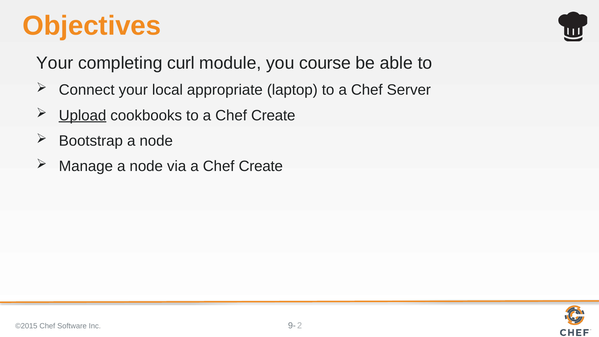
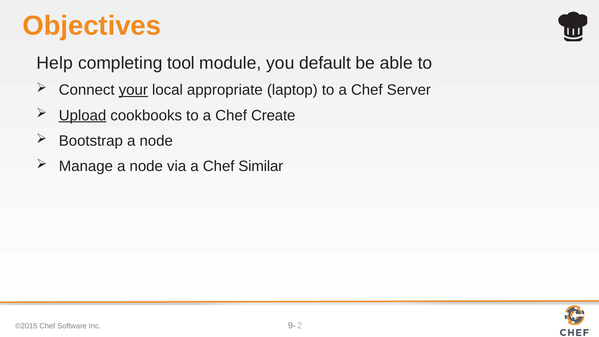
Your: Your -> Help (55, 63)
curl: curl -> tool (181, 63)
course: course -> default (325, 63)
your underline: none -> present (133, 90)
via a Chef Create: Create -> Similar (261, 166)
